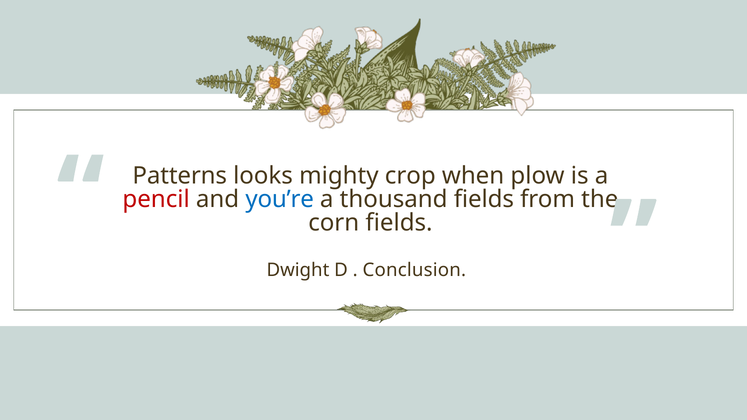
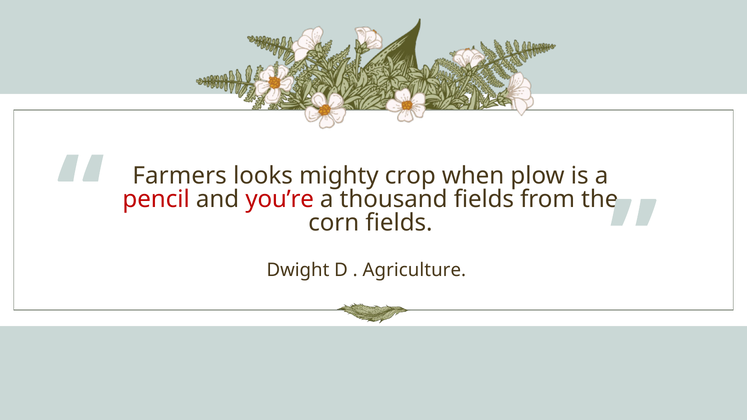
Patterns: Patterns -> Farmers (180, 176)
Conclusion: Conclusion -> Agriculture (414, 270)
you’re colour: blue -> red (280, 199)
